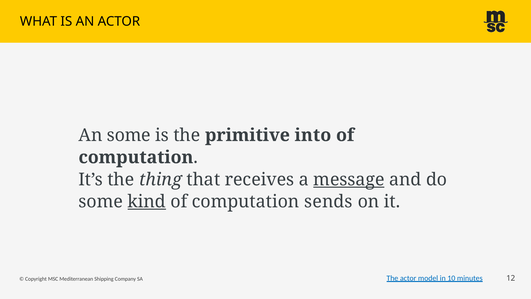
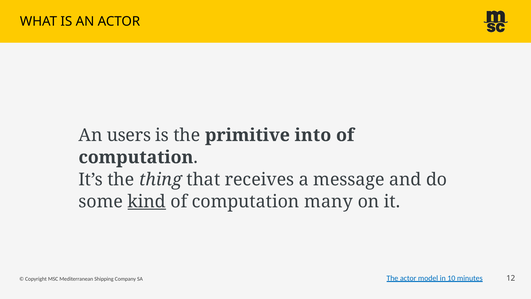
An some: some -> users (129, 135)
message underline: present -> none (349, 179)
sends: sends -> many (328, 201)
